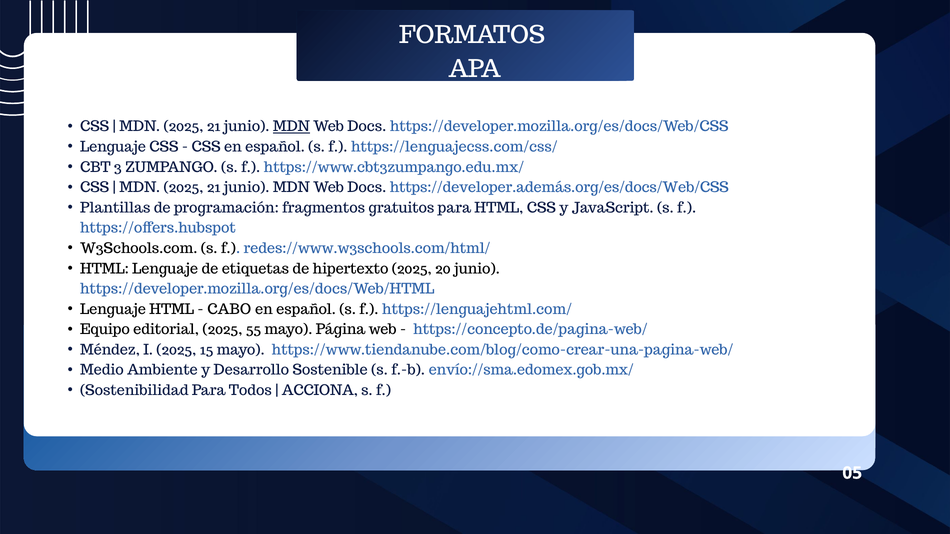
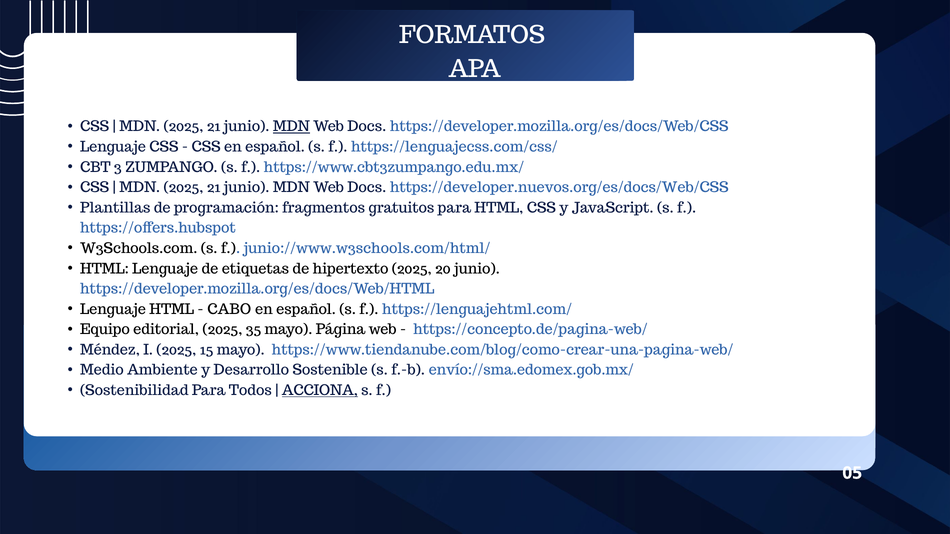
https://developer.además.org/es/docs/Web/CSS: https://developer.además.org/es/docs/Web/CSS -> https://developer.nuevos.org/es/docs/Web/CSS (559, 188)
redes://www.w3schools.com/html/: redes://www.w3schools.com/html/ -> junio://www.w3schools.com/html/ (367, 249)
55: 55 -> 35 (254, 330)
ACCIONA underline: none -> present (320, 391)
